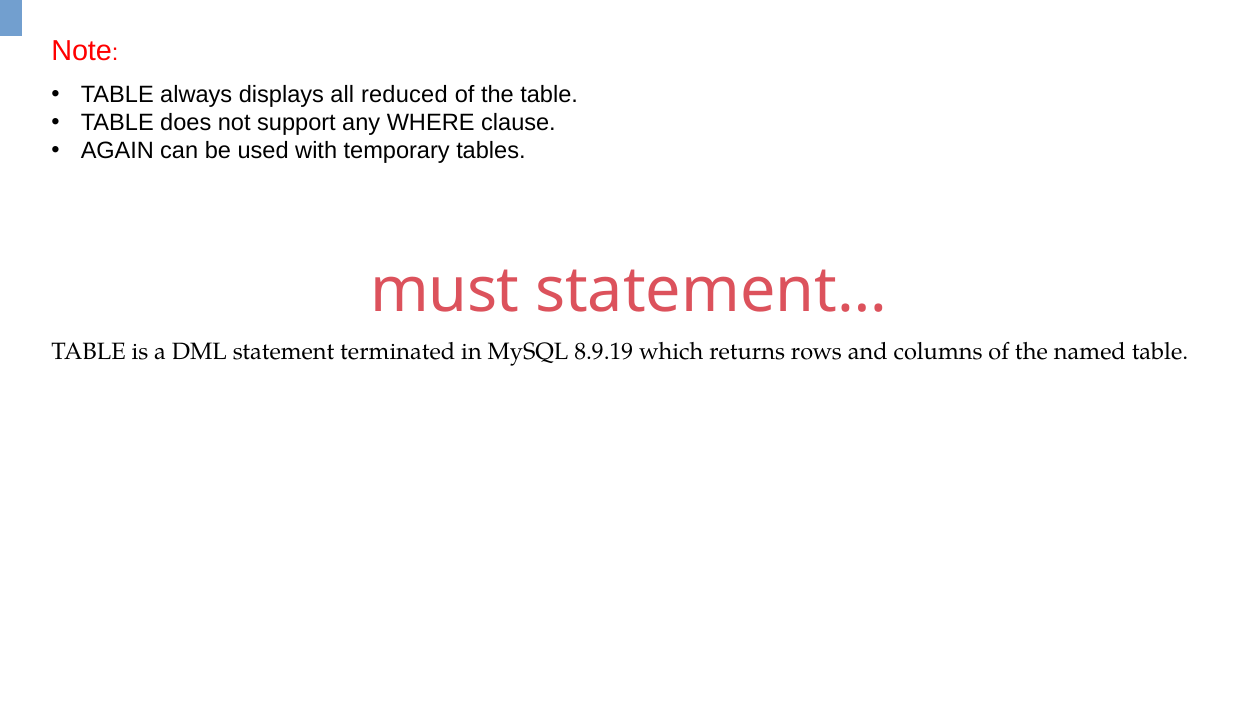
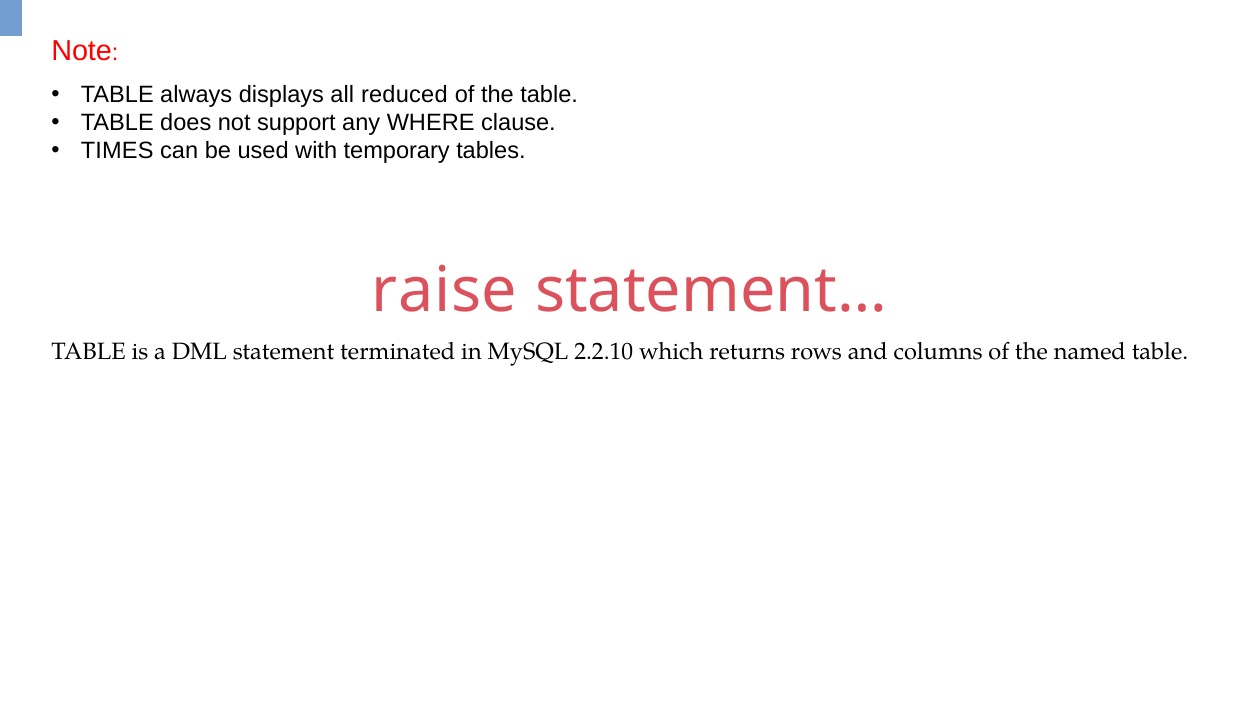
AGAIN: AGAIN -> TIMES (117, 151)
must: must -> raise (445, 290)
8.9.19: 8.9.19 -> 2.2.10 (604, 352)
